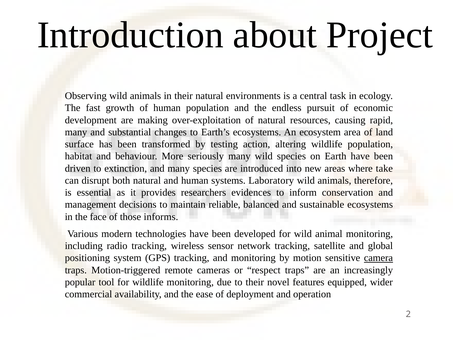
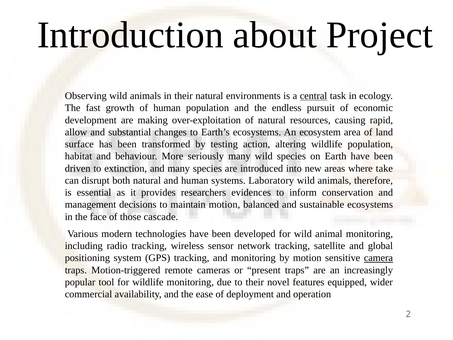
central underline: none -> present (314, 96)
many: many -> allow (76, 132)
maintain reliable: reliable -> motion (224, 204)
informs: informs -> cascade (161, 217)
respect: respect -> present (264, 270)
